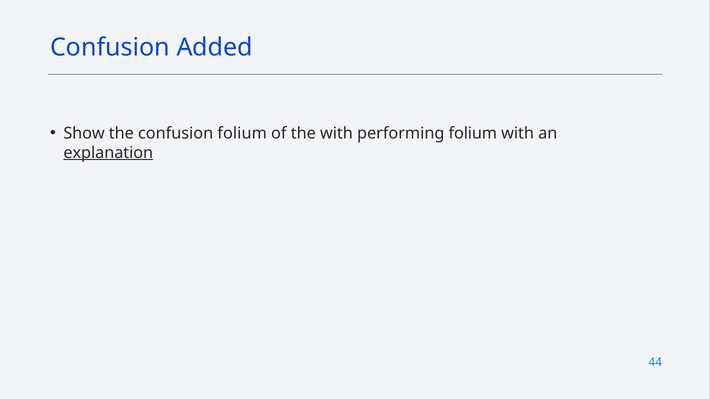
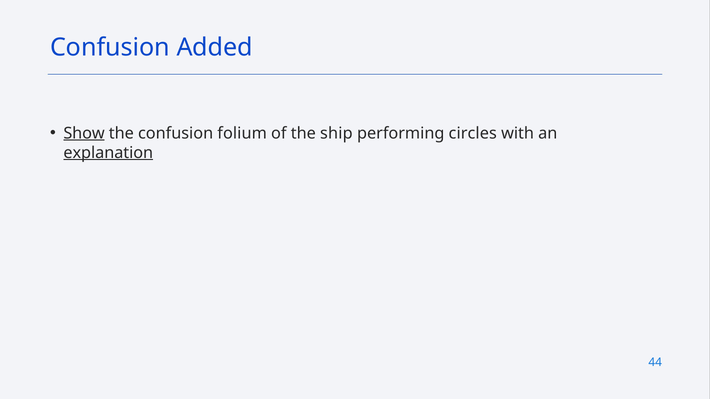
Show underline: none -> present (84, 133)
the with: with -> ship (336, 133)
performing folium: folium -> circles (473, 133)
